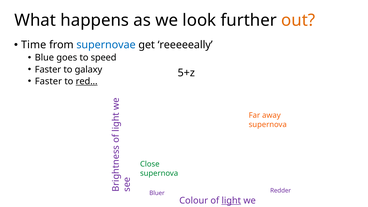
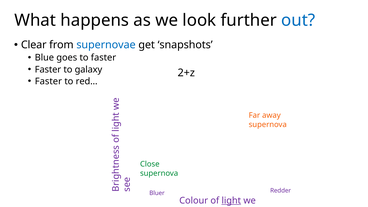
out colour: orange -> blue (298, 20)
Time: Time -> Clear (34, 45)
reeeeeally: reeeeeally -> snapshots (185, 45)
to speed: speed -> faster (103, 58)
5+z: 5+z -> 2+z (186, 73)
red… underline: present -> none (87, 81)
